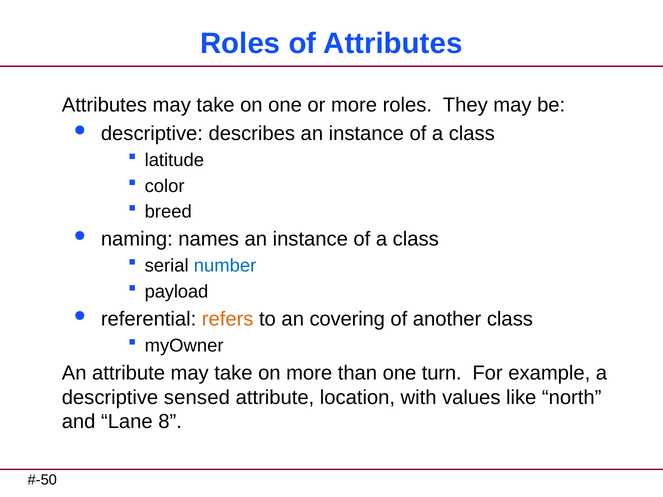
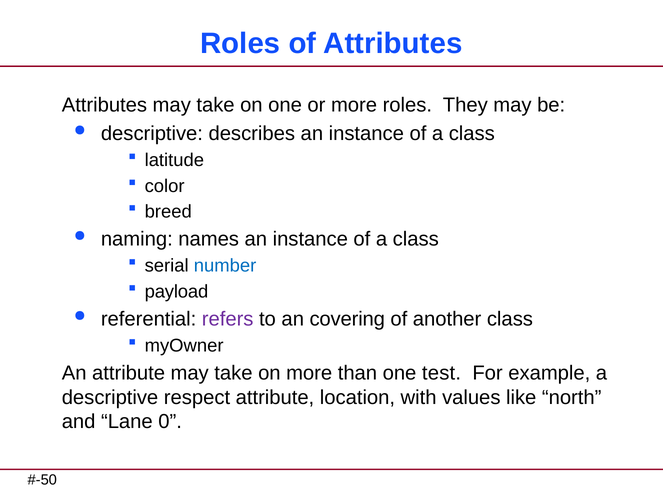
refers colour: orange -> purple (228, 319)
turn: turn -> test (442, 373)
sensed: sensed -> respect (197, 398)
8: 8 -> 0 (170, 422)
